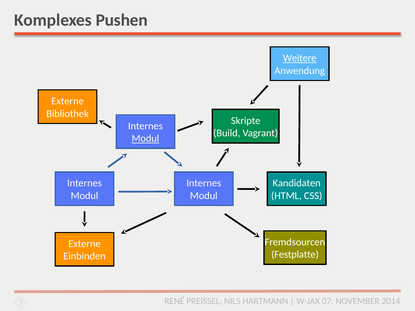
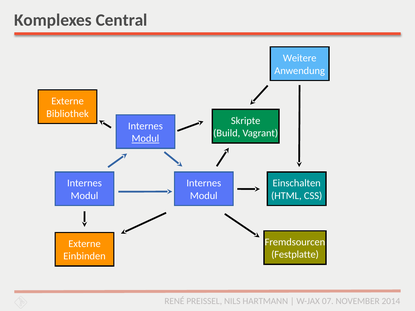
Pushen: Pushen -> Central (122, 20)
Weitere underline: present -> none (300, 58)
Kandidaten: Kandidaten -> Einschalten (297, 183)
